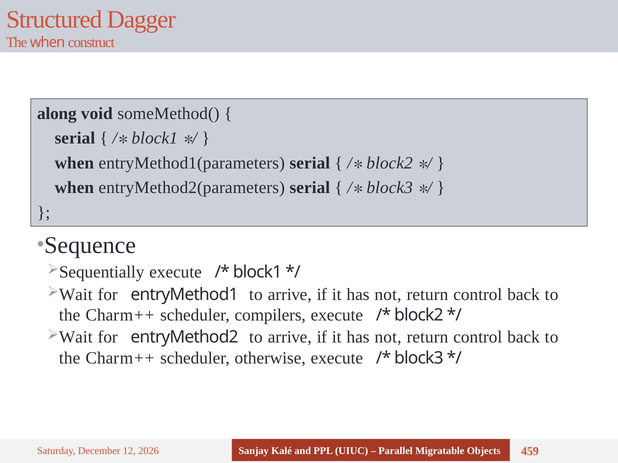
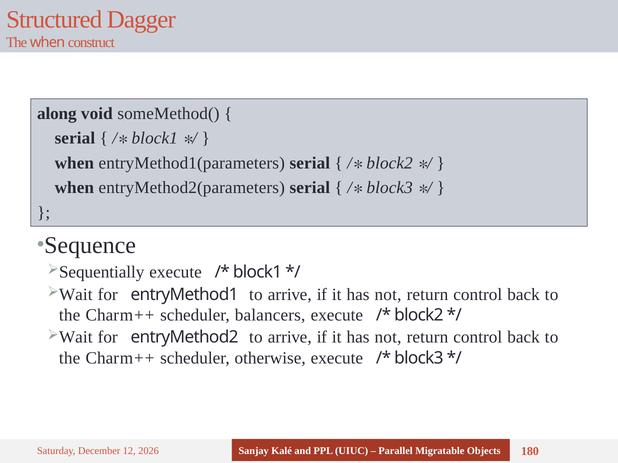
compilers: compilers -> balancers (270, 315)
459: 459 -> 180 (530, 452)
